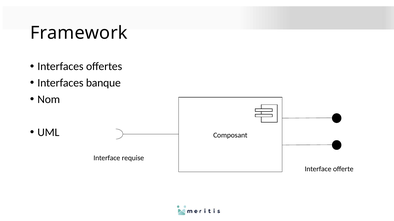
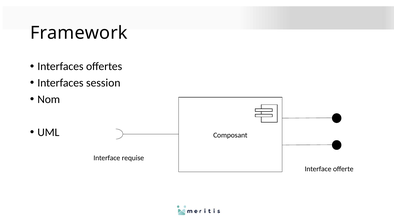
banque: banque -> session (103, 83)
